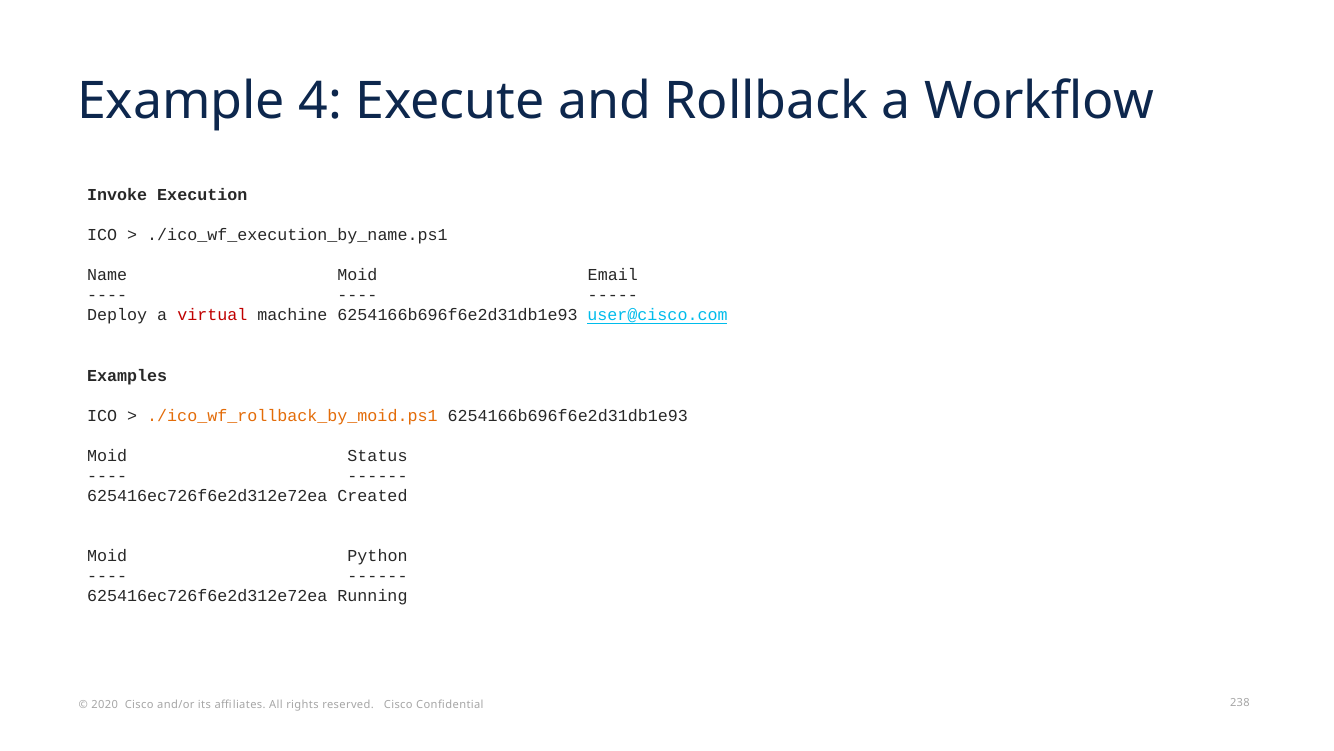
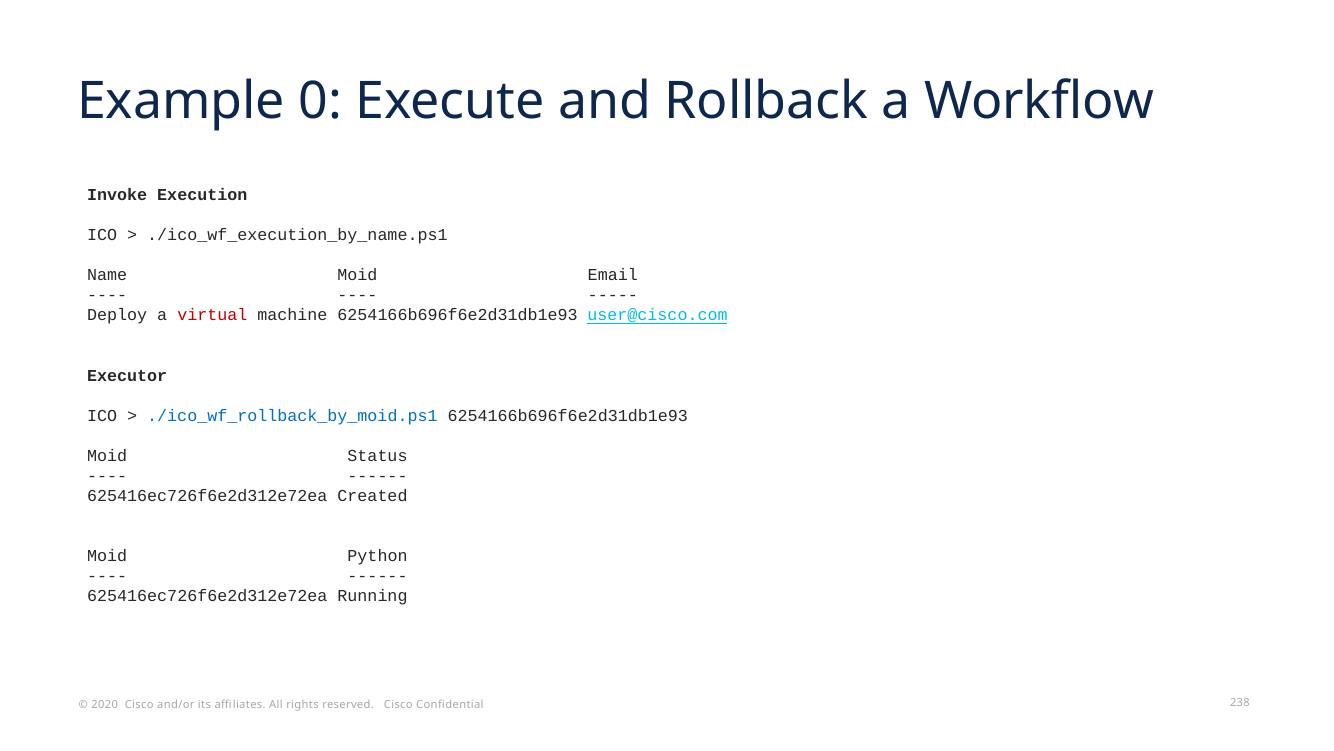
4: 4 -> 0 (320, 101)
Examples: Examples -> Executor (127, 375)
./ico_wf_rollback_by_moid.ps1 colour: orange -> blue (292, 415)
